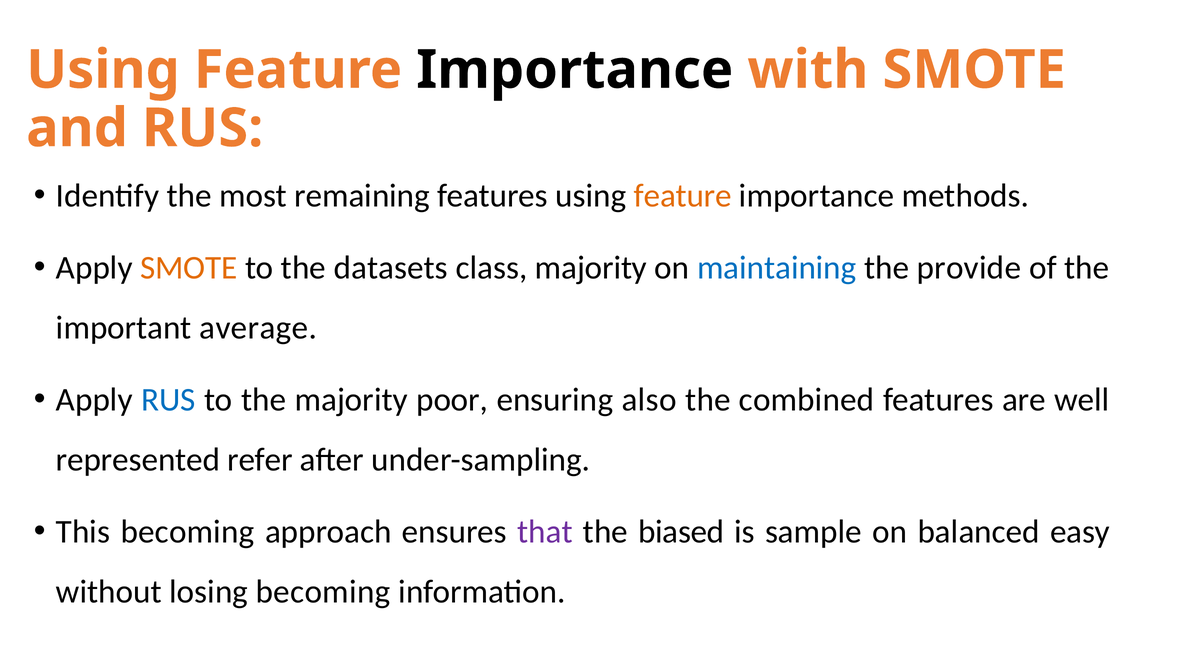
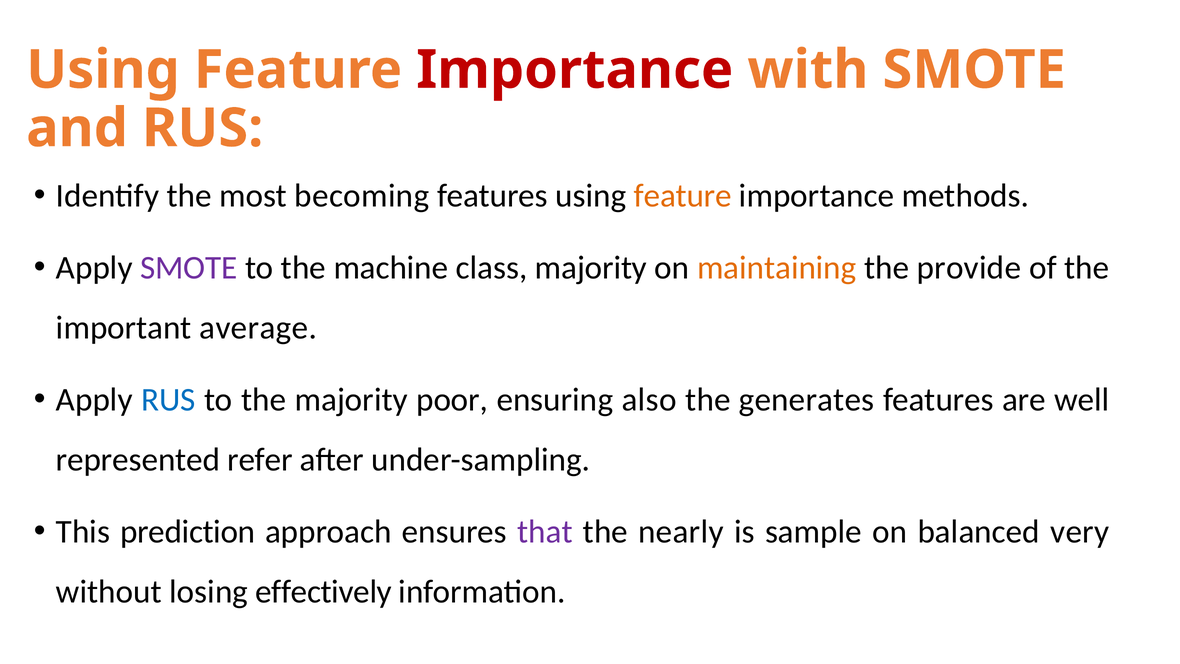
Importance colour: black -> red (575, 70)
remaining: remaining -> becoming (362, 196)
SMOTE colour: orange -> purple (189, 268)
datasets: datasets -> machine (391, 268)
maintaining colour: blue -> orange (777, 268)
combined: combined -> generates (807, 400)
This becoming: becoming -> prediction (188, 532)
biased: biased -> nearly (681, 532)
easy: easy -> very (1080, 532)
losing becoming: becoming -> effectively (323, 591)
